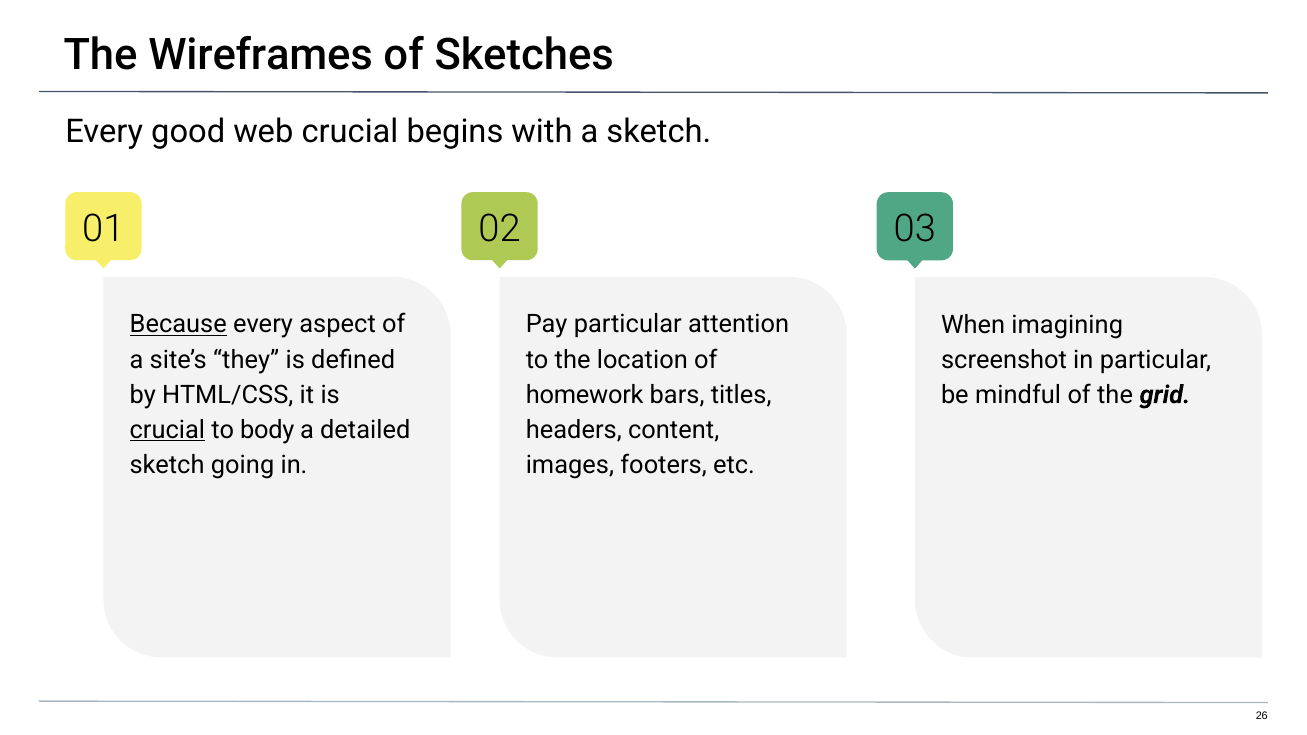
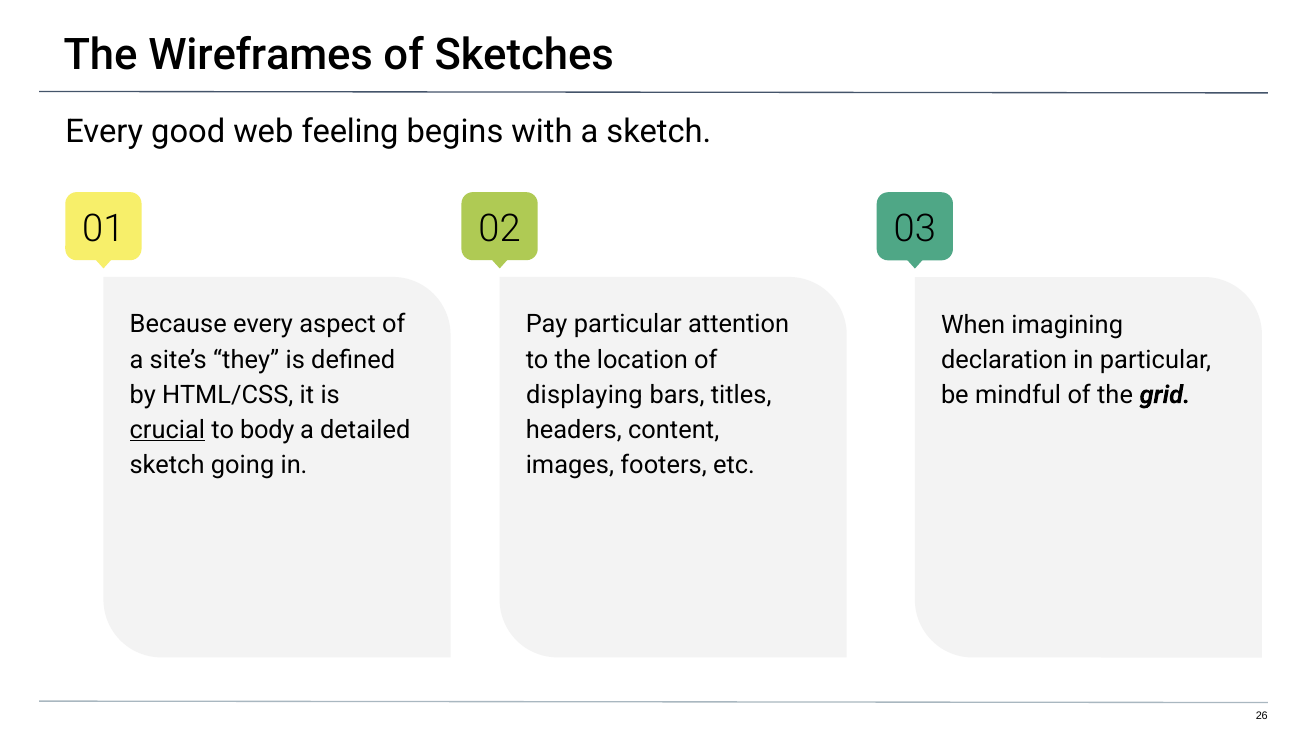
web crucial: crucial -> feeling (350, 132)
Because underline: present -> none (178, 325)
screenshot: screenshot -> declaration (1004, 360)
homework: homework -> displaying (584, 395)
